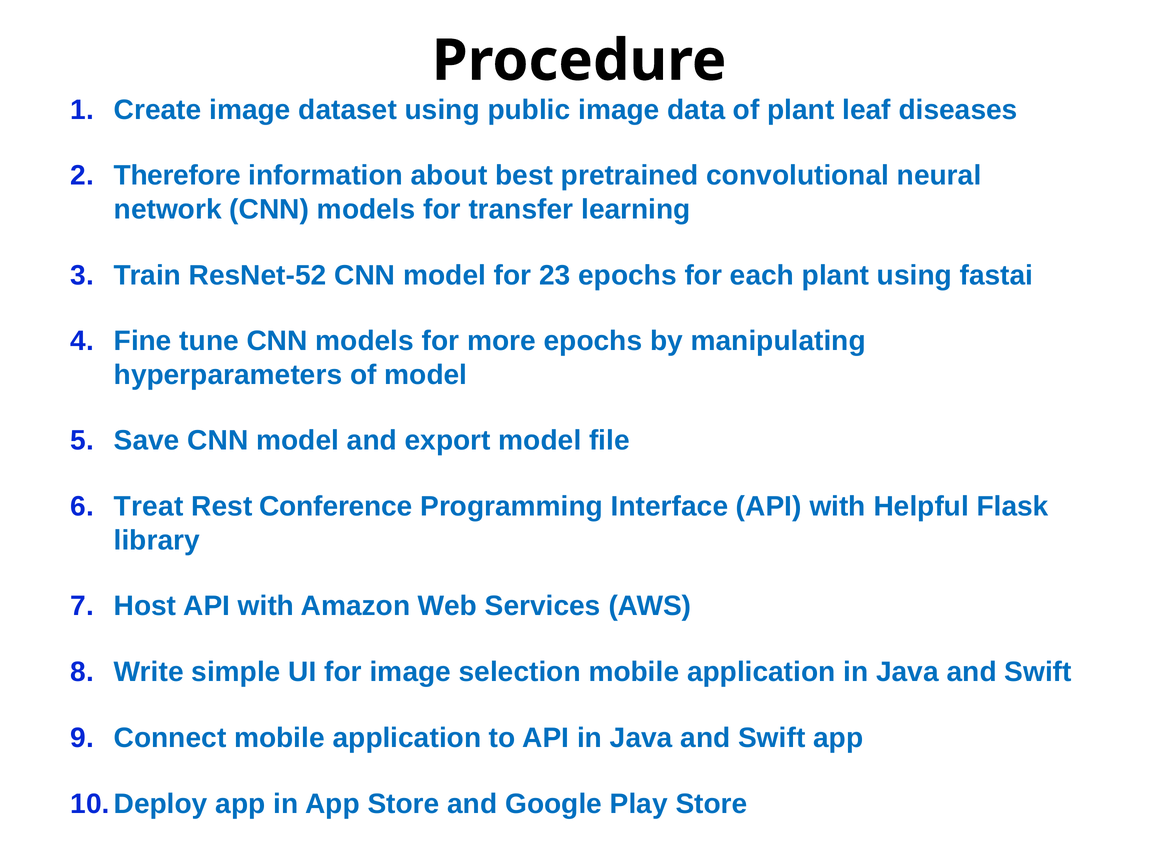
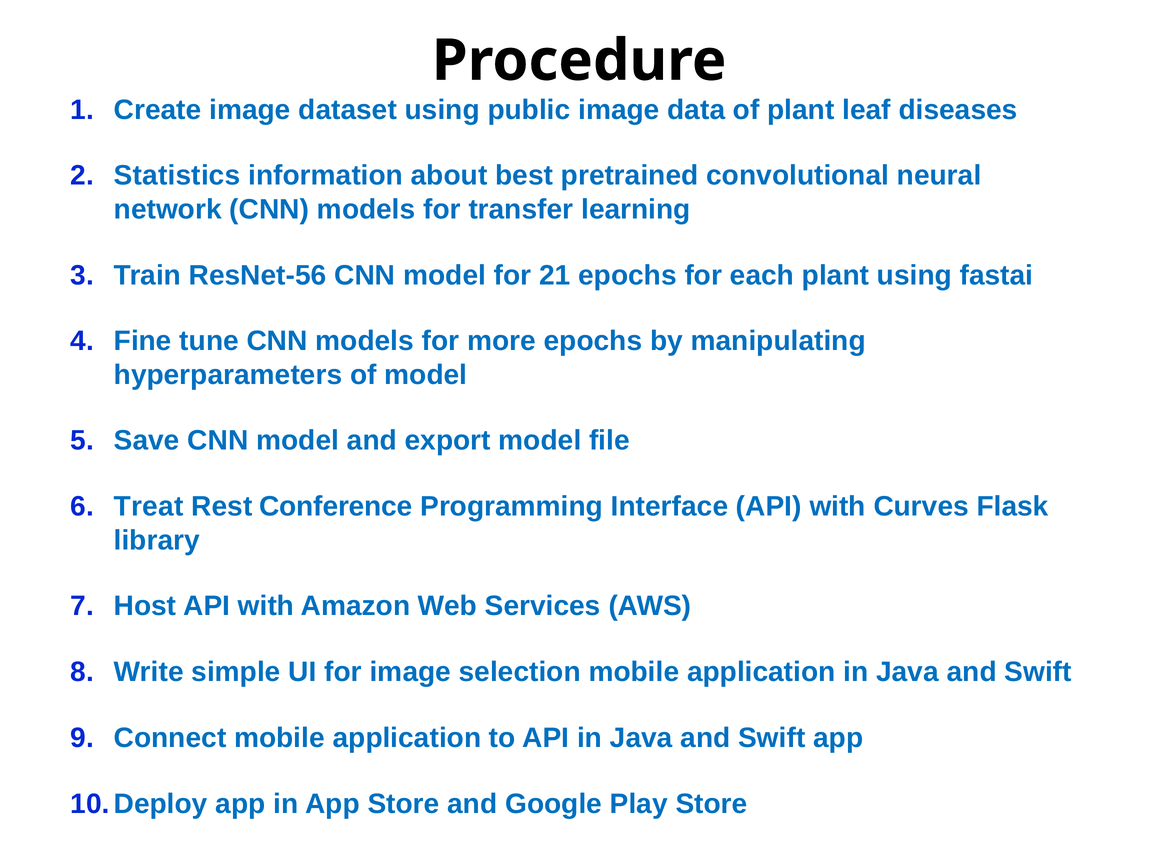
Therefore: Therefore -> Statistics (177, 176)
ResNet-52: ResNet-52 -> ResNet-56 (258, 275)
23: 23 -> 21 (555, 275)
Helpful: Helpful -> Curves (921, 507)
